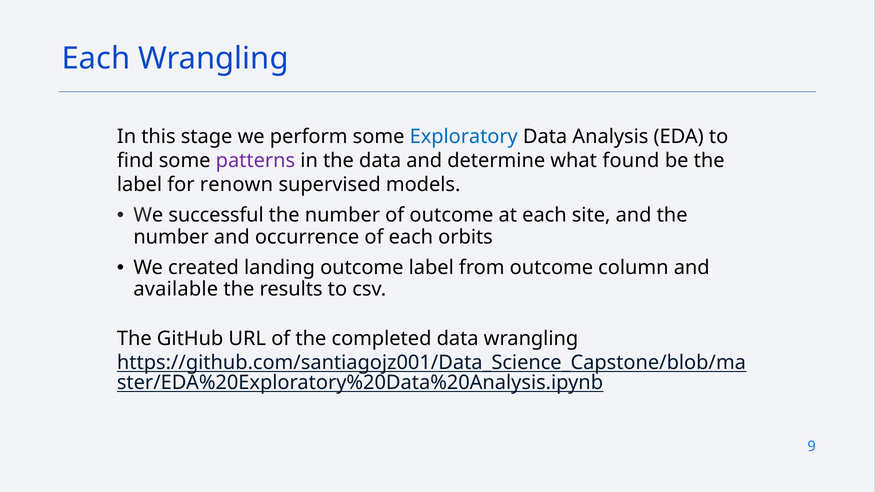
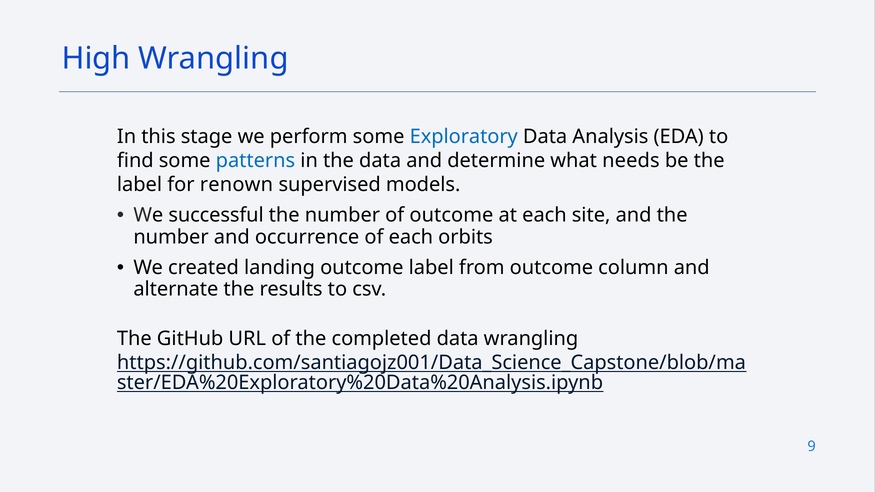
Each: Each -> High (96, 58)
patterns colour: purple -> blue (255, 161)
found: found -> needs (631, 161)
available: available -> alternate (176, 289)
